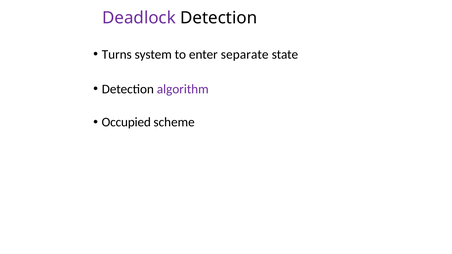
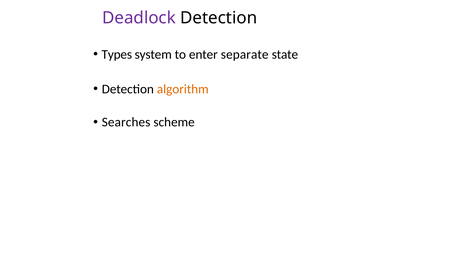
Turns: Turns -> Types (117, 54)
algorithm colour: purple -> orange (183, 89)
Occupied: Occupied -> Searches (126, 122)
